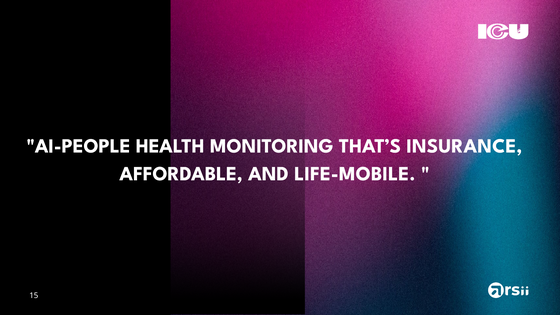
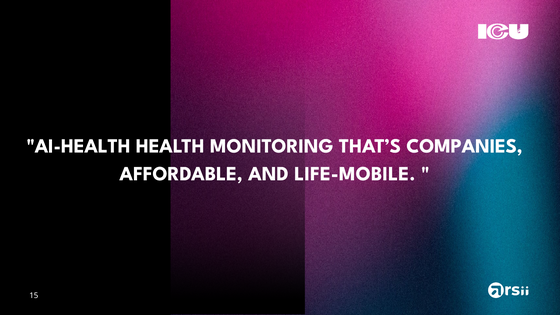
AI-PEOPLE: AI-PEOPLE -> AI-HEALTH (79, 146)
INSURANCE: INSURANCE -> COMPANIES (464, 146)
